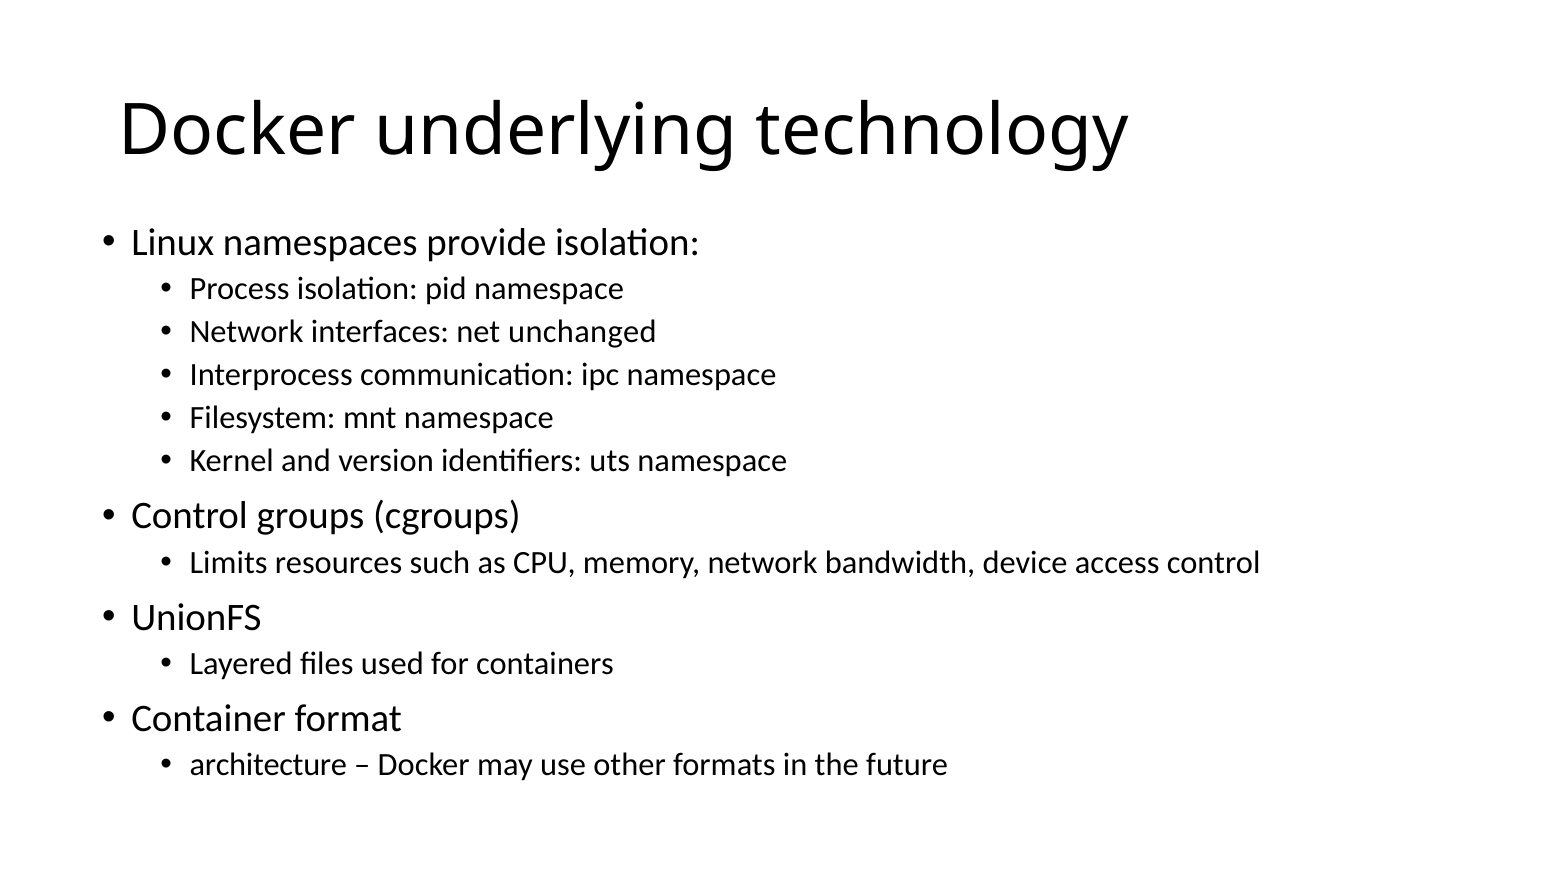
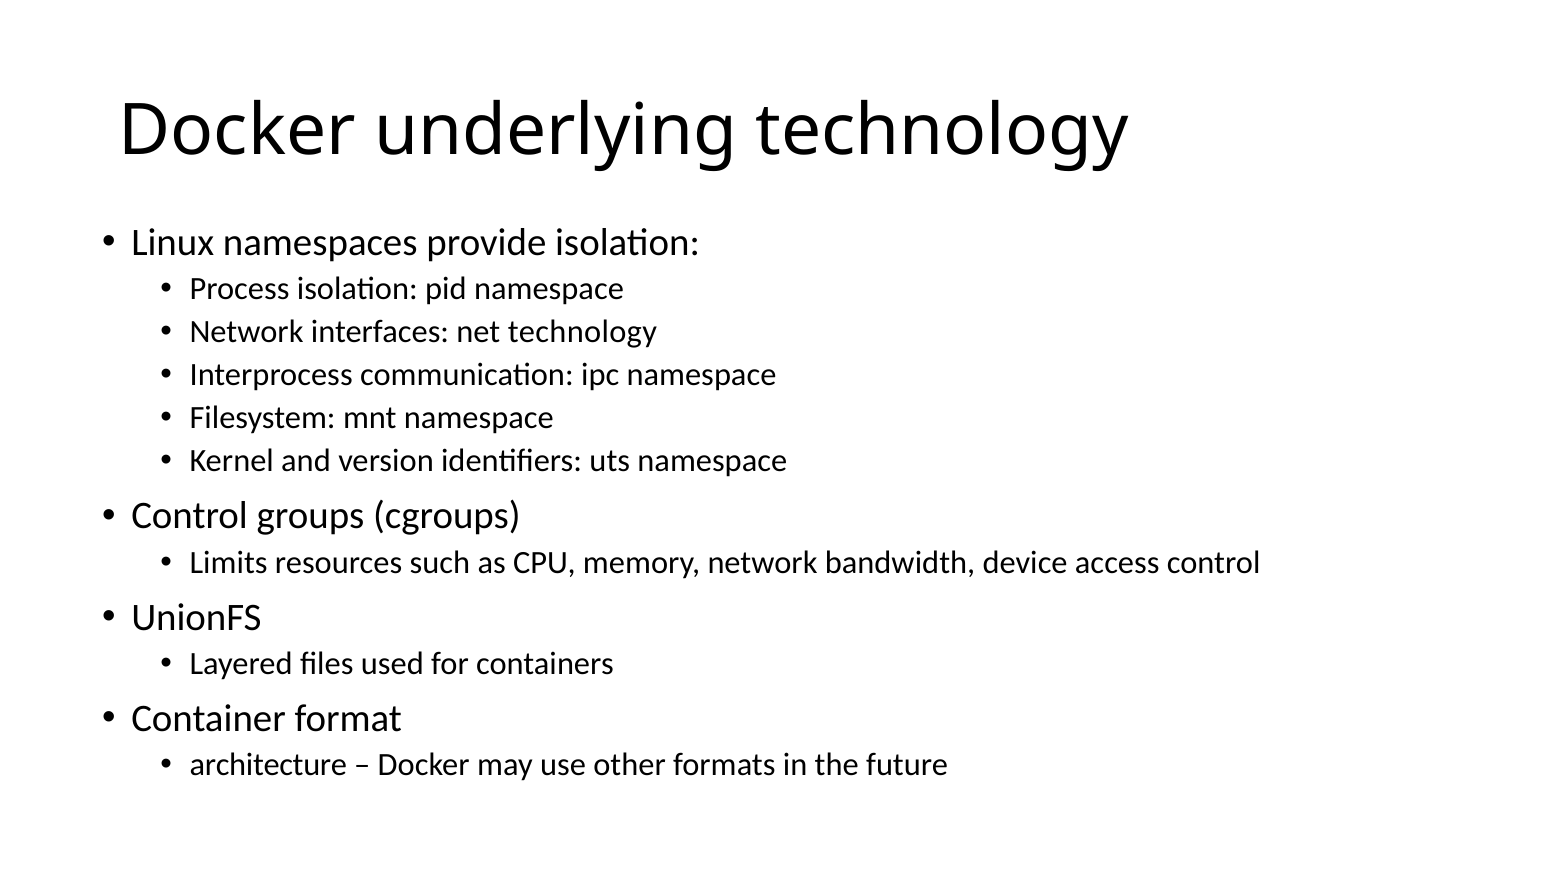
net unchanged: unchanged -> technology (582, 332)
